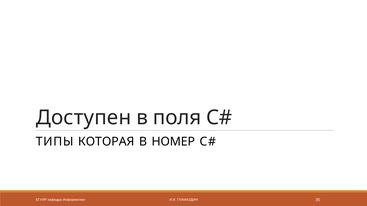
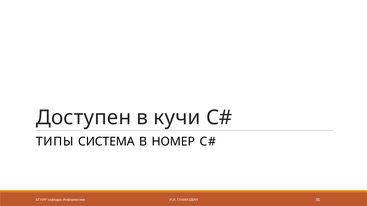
поля: поля -> кучи (177, 118)
КОТОРАЯ: КОТОРАЯ -> СИСТЕМА (106, 142)
